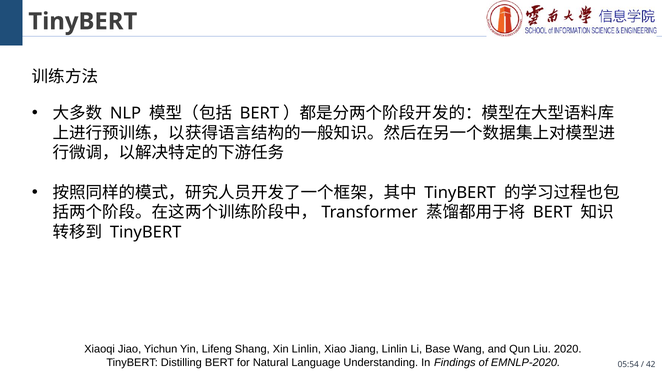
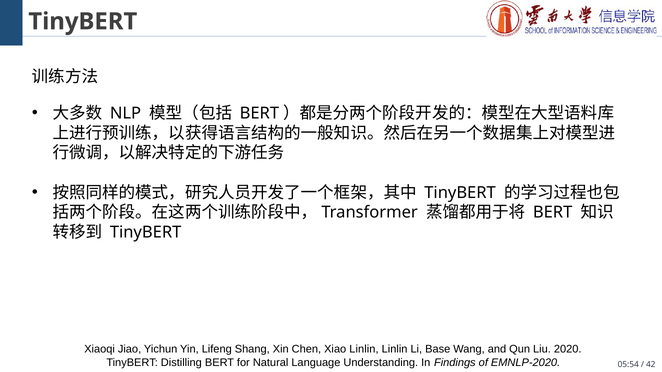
Xin Linlin: Linlin -> Chen (306, 350)
Xiao Jiang: Jiang -> Linlin (364, 350)
